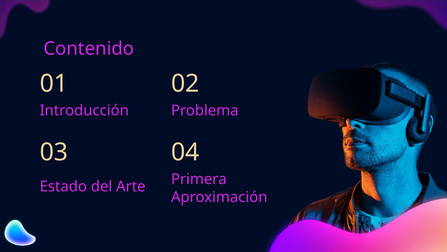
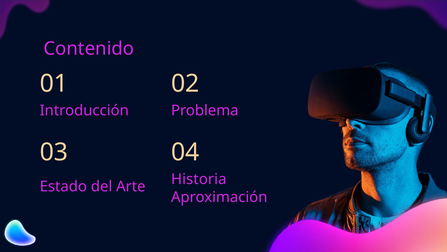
Primera: Primera -> Historia (199, 179)
